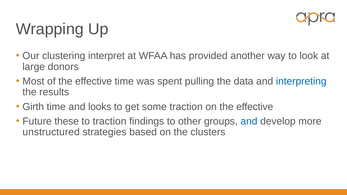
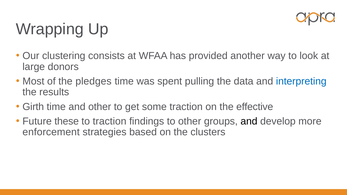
interpret: interpret -> consists (106, 56)
of the effective: effective -> pledges (94, 81)
and looks: looks -> other (100, 107)
and colour: blue -> black (249, 121)
unstructured: unstructured -> enforcement (51, 132)
